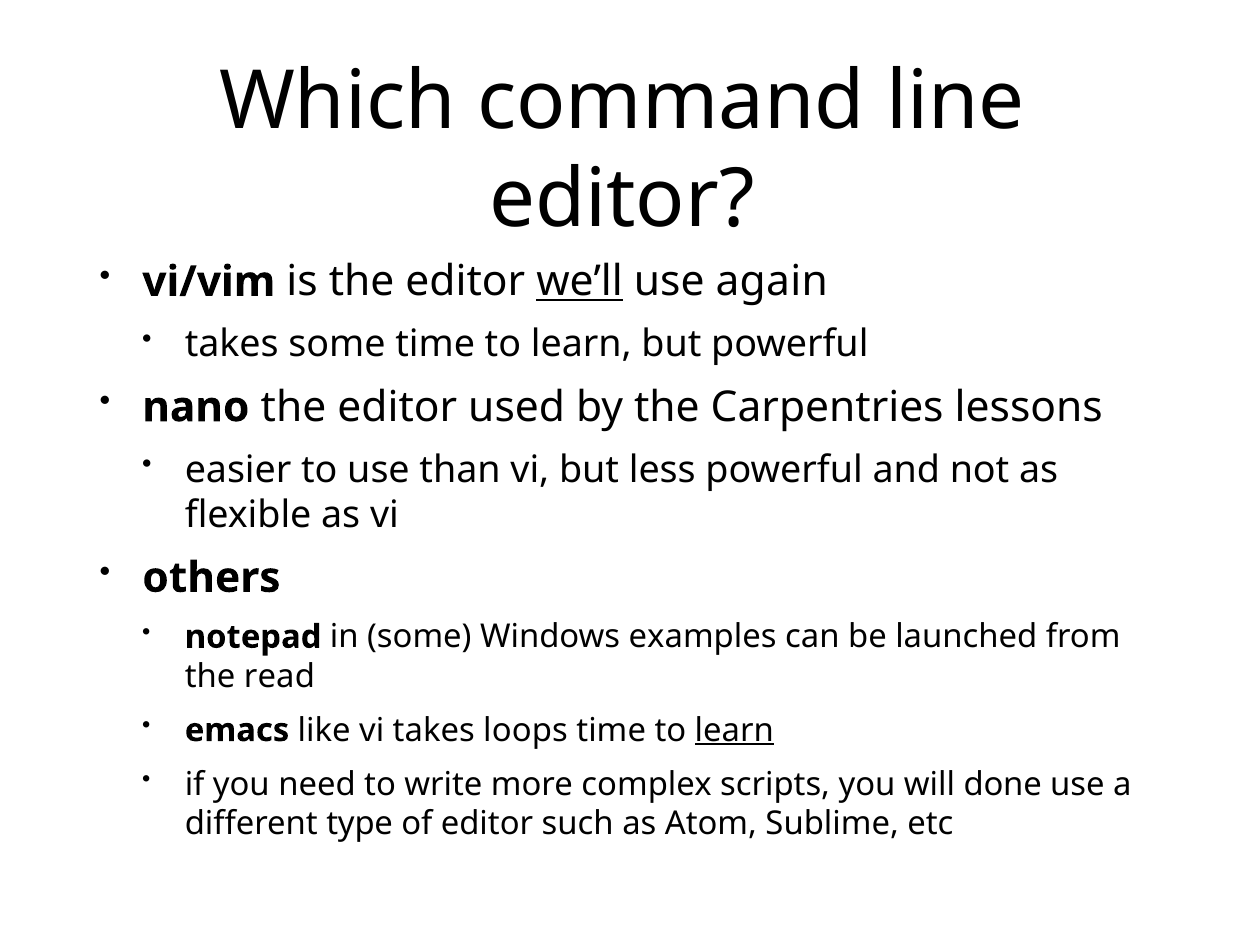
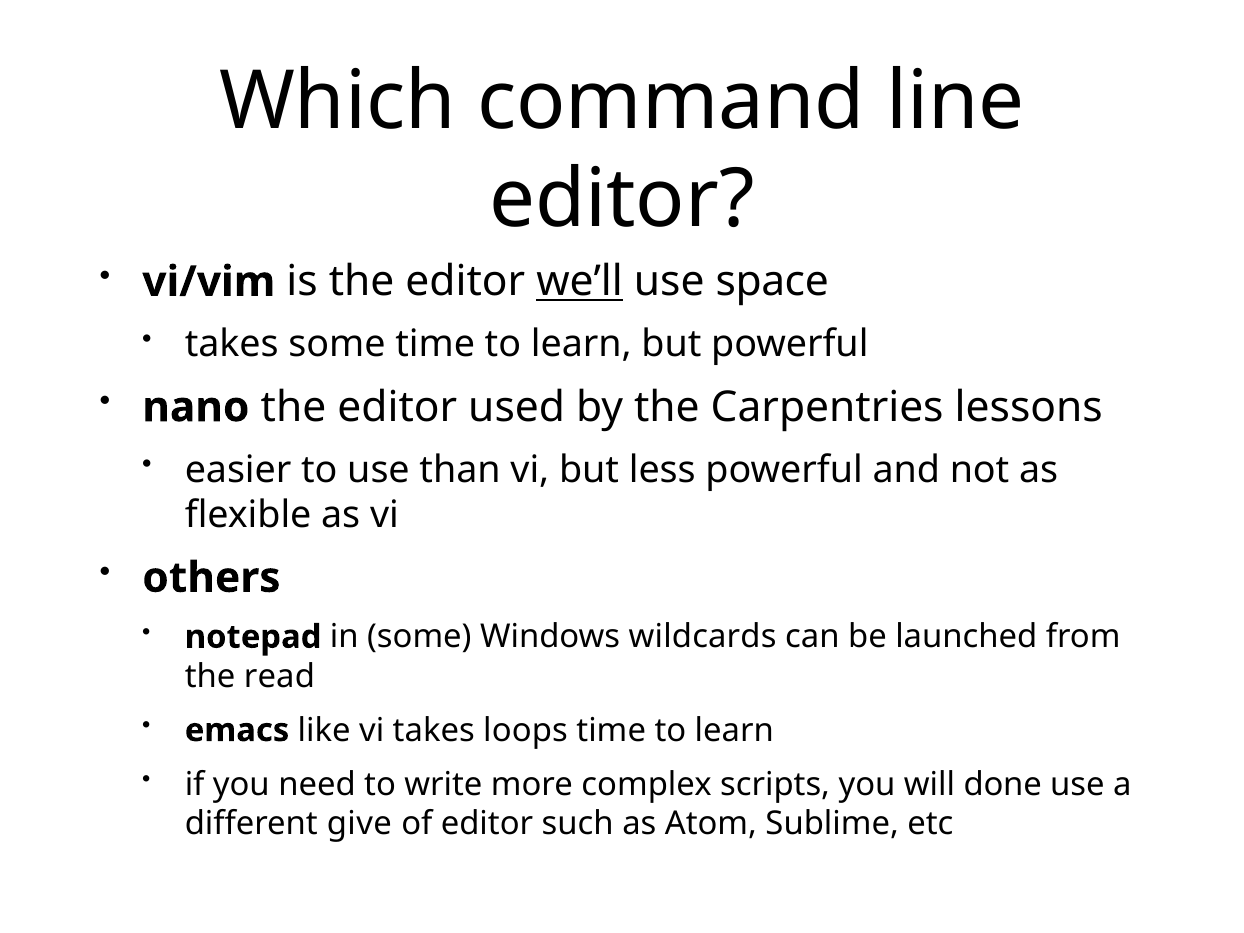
again: again -> space (772, 282)
examples: examples -> wildcards (703, 637)
learn underline: present -> none (734, 730)
type: type -> give (359, 824)
